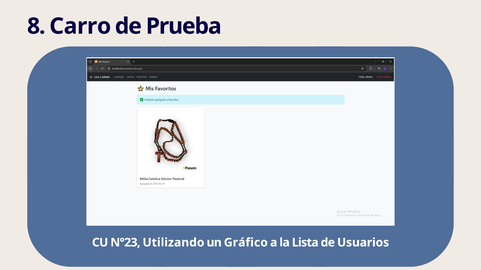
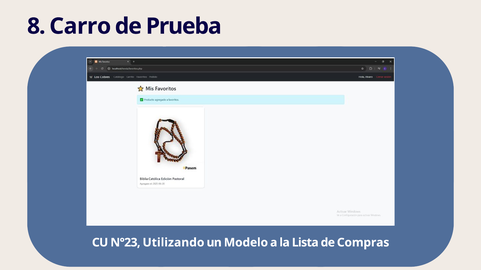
Gráfico: Gráfico -> Modelo (246, 243)
Usuarios: Usuarios -> Compras (363, 243)
